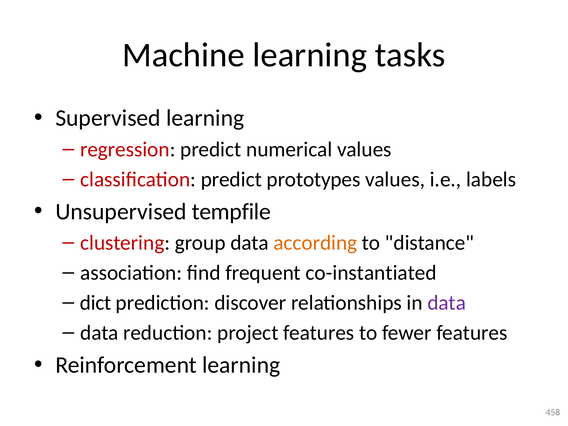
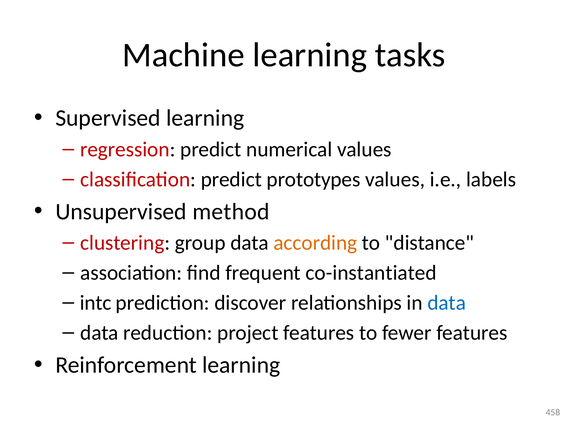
tempfile: tempfile -> method (231, 212)
dict: dict -> intc (96, 303)
data colour: purple -> blue (447, 303)
